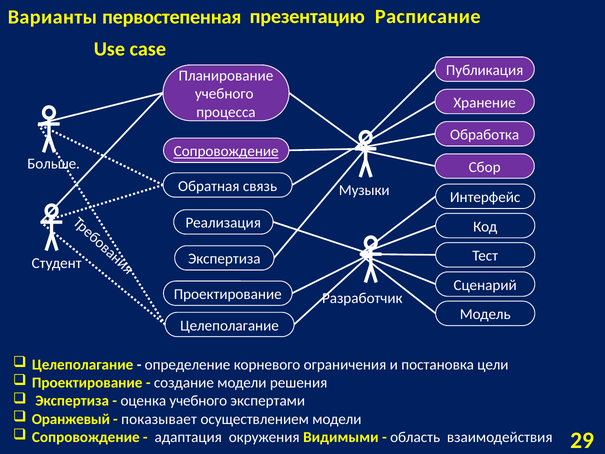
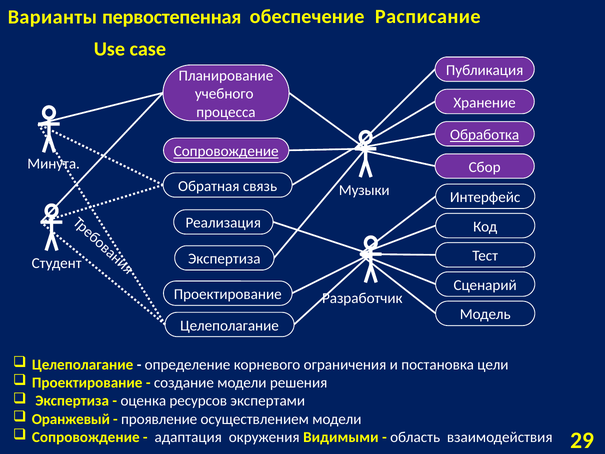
презентацию: презентацию -> обеспечение (307, 17)
Обработка underline: none -> present (485, 135)
Больше: Больше -> Минута (54, 163)
оценка учебного: учебного -> ресурсов (198, 401)
показывает: показывает -> проявление (159, 419)
